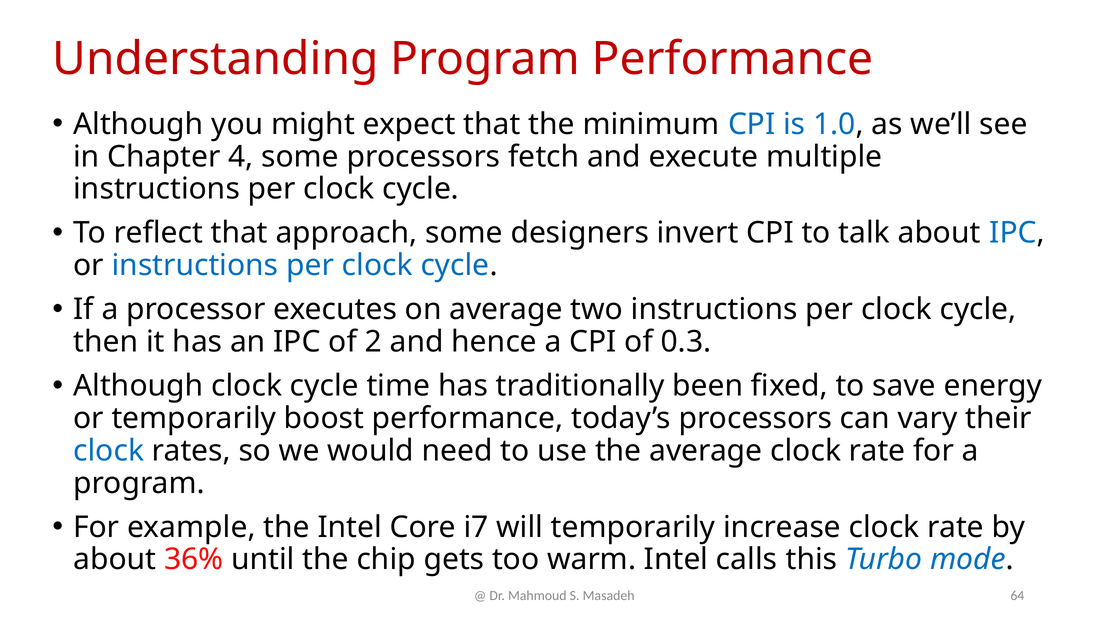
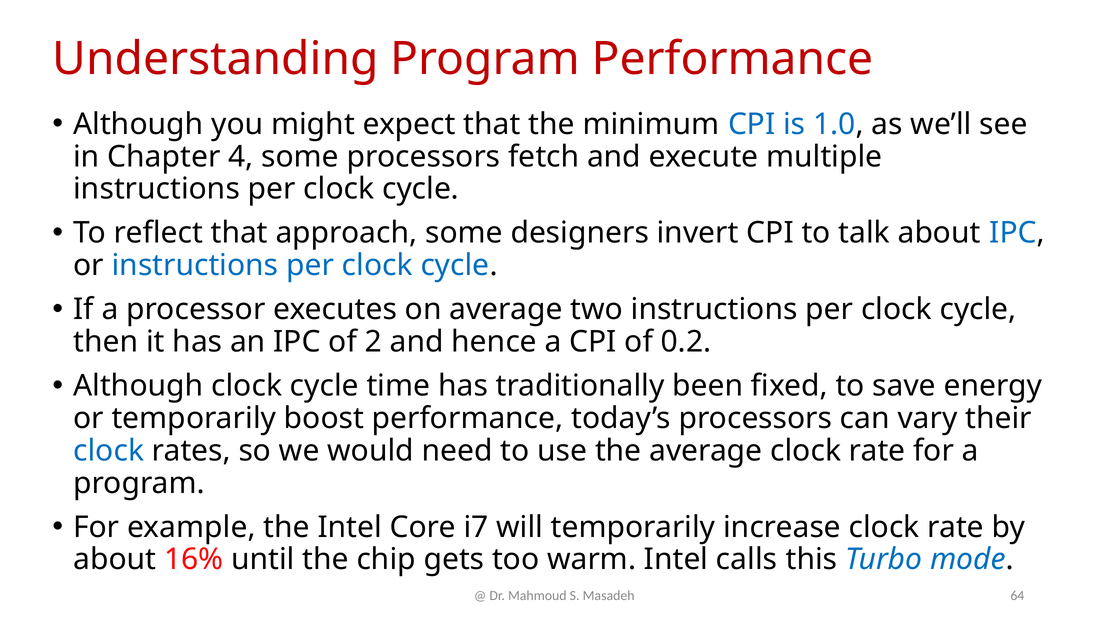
0.3: 0.3 -> 0.2 (686, 342)
36%: 36% -> 16% (194, 559)
